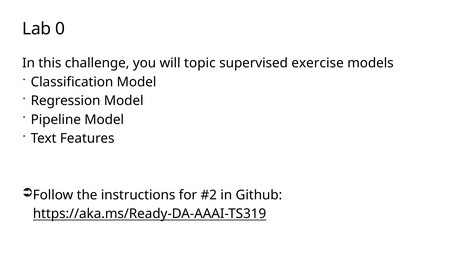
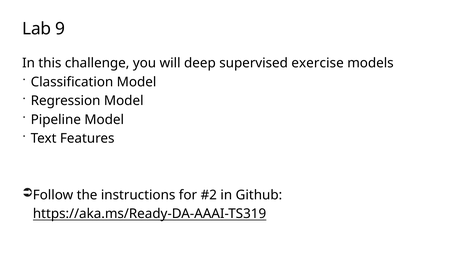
0: 0 -> 9 (60, 29)
topic: topic -> deep (200, 63)
